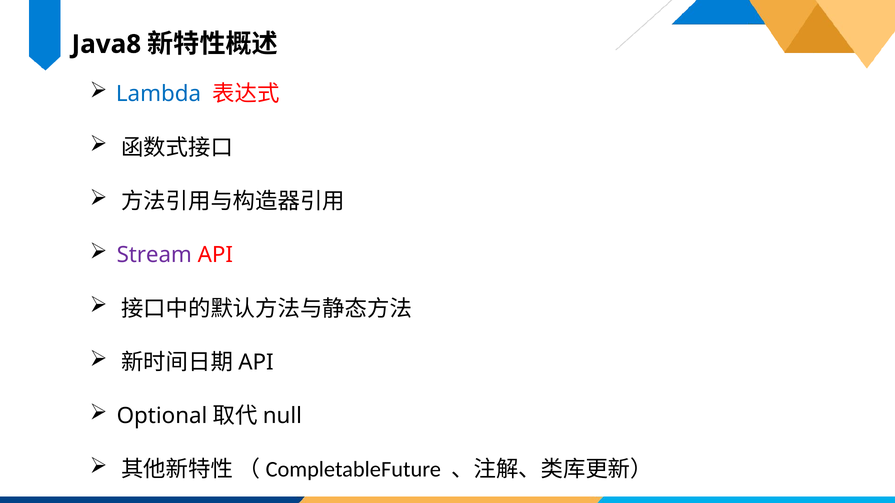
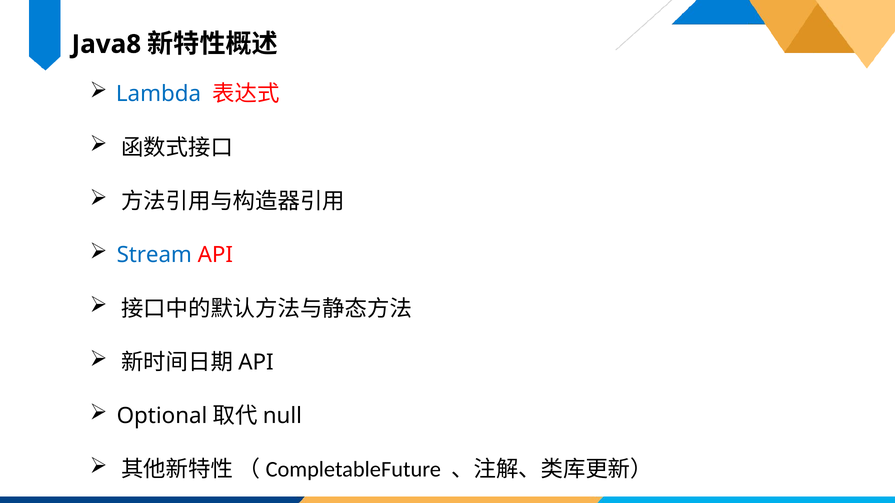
Stream colour: purple -> blue (154, 255)
